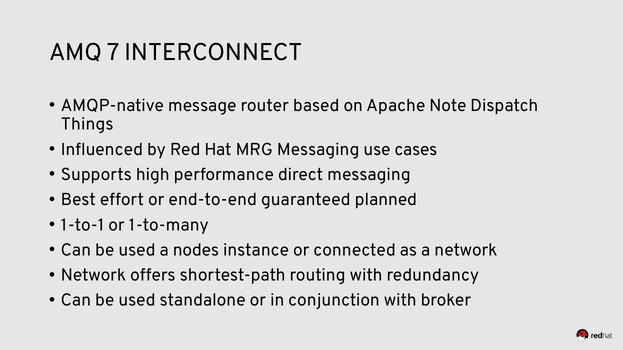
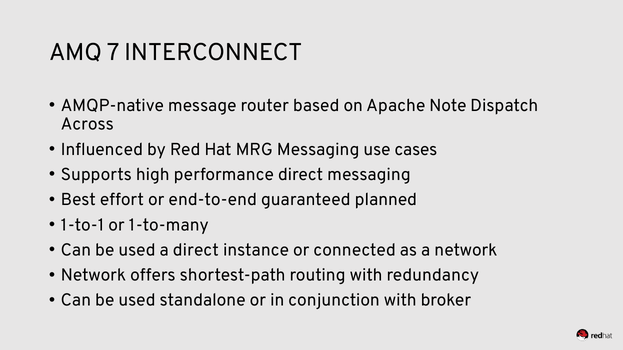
Things: Things -> Across (87, 124)
a nodes: nodes -> direct (196, 250)
